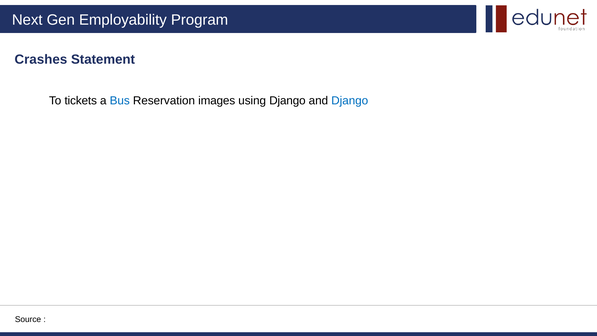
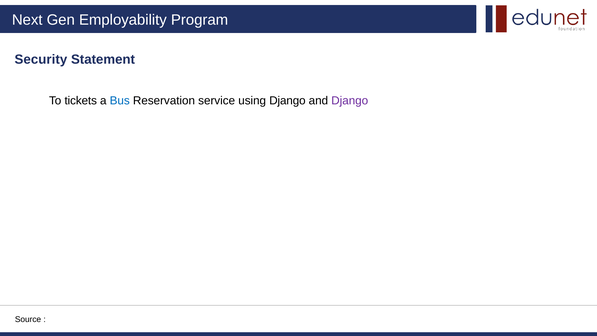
Crashes: Crashes -> Security (41, 59)
images: images -> service (217, 101)
Django colour: blue -> purple (350, 101)
